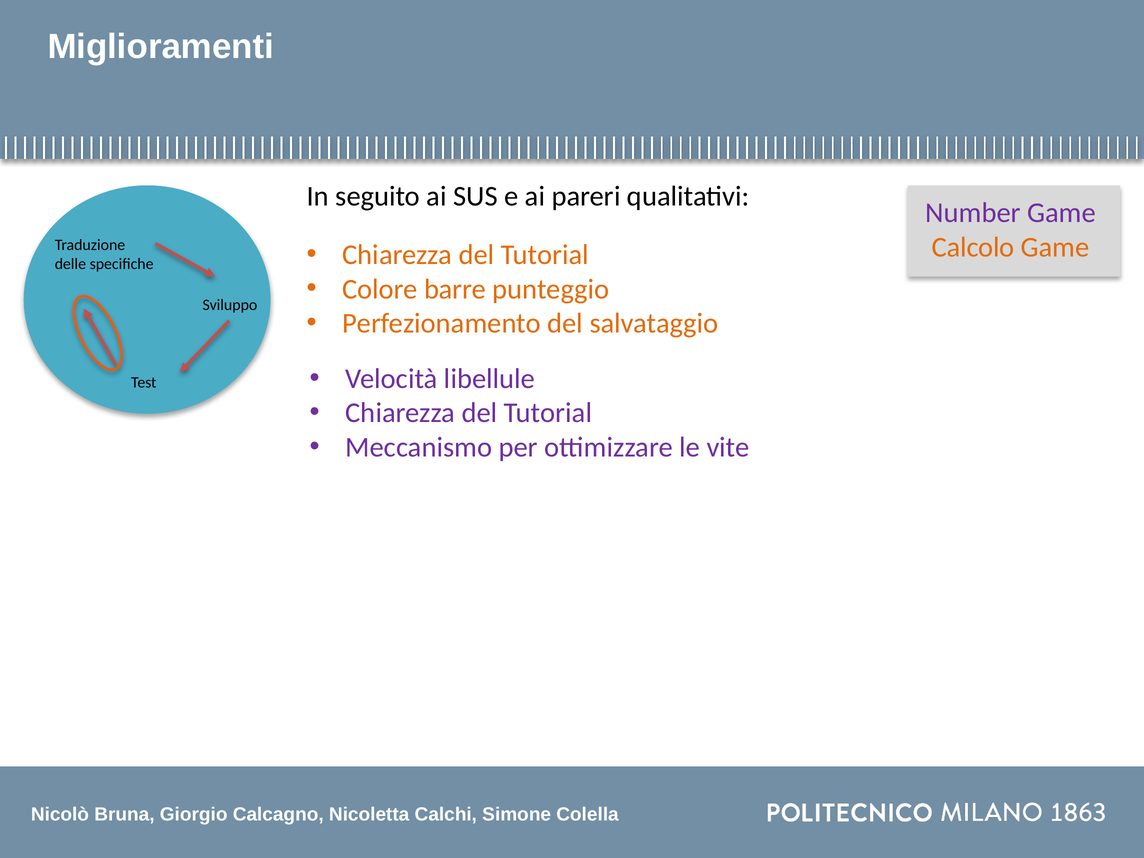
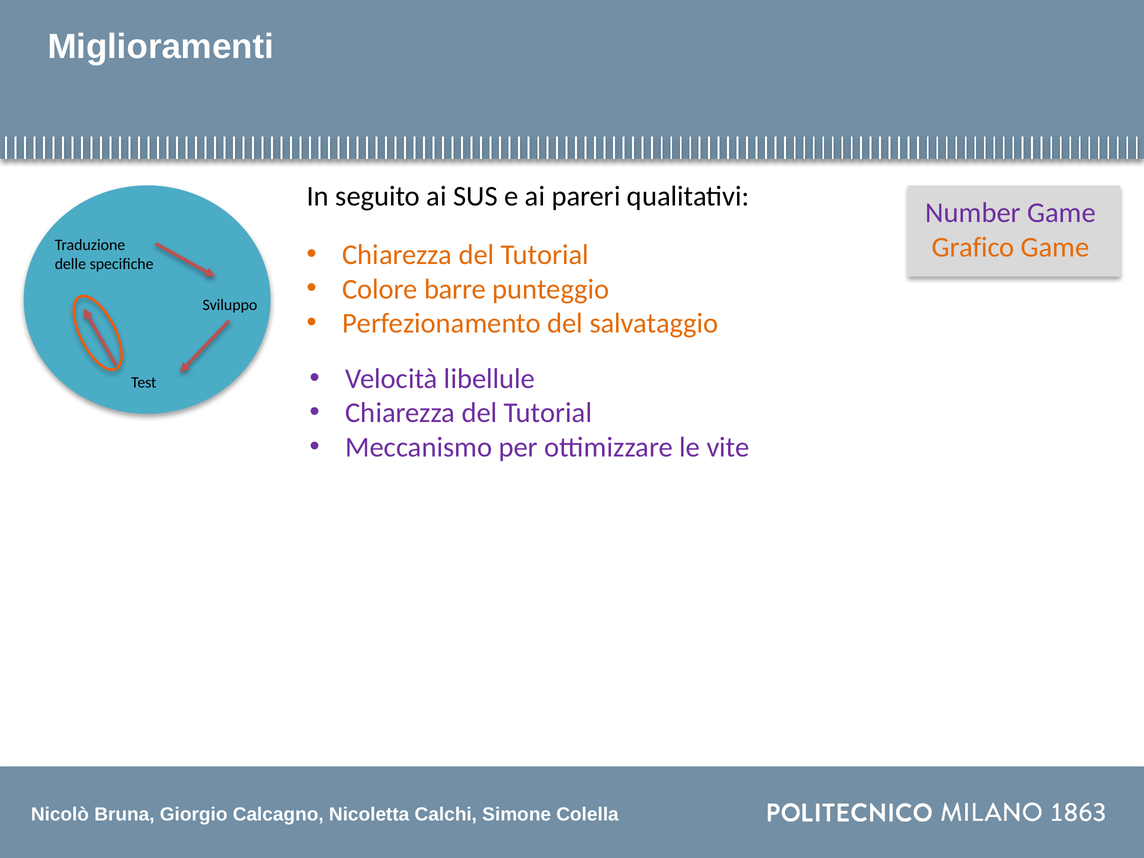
Calcolo: Calcolo -> Grafico (973, 247)
